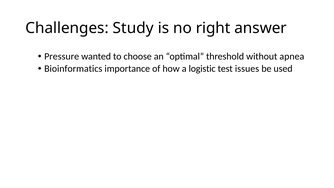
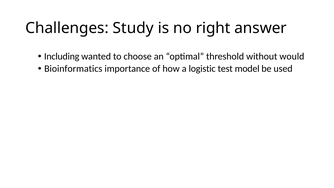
Pressure: Pressure -> Including (62, 56)
apnea: apnea -> would (292, 56)
issues: issues -> model (247, 69)
